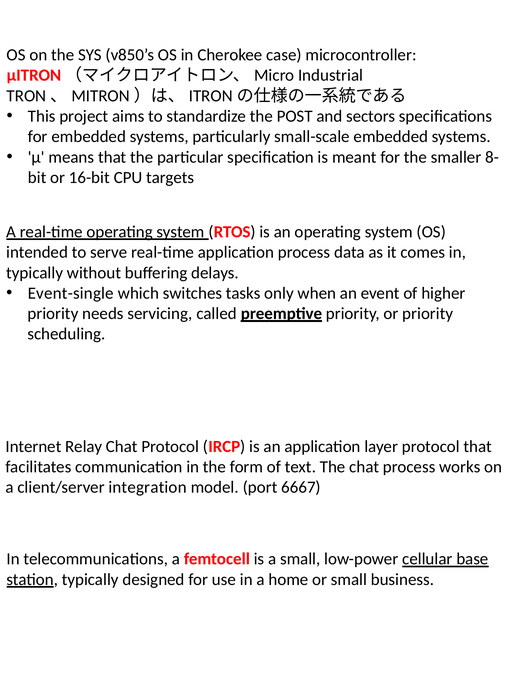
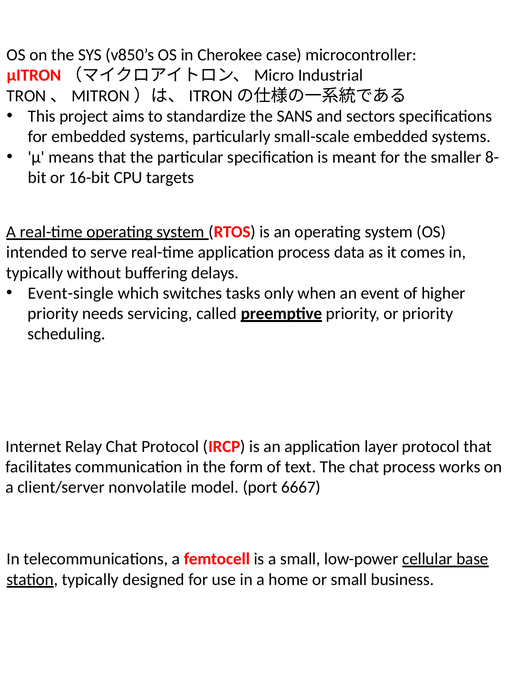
POST: POST -> SANS (295, 116)
integration: integration -> nonvolatile (148, 487)
